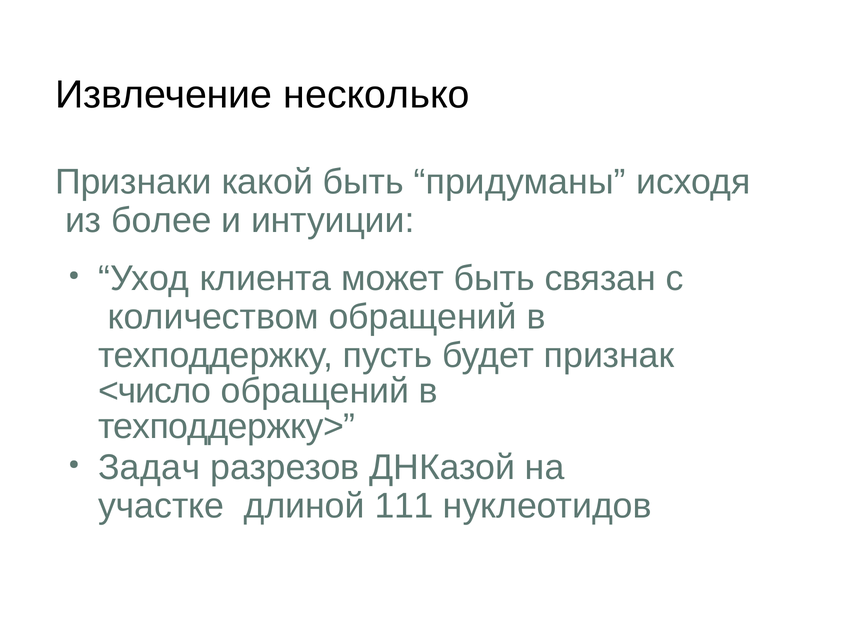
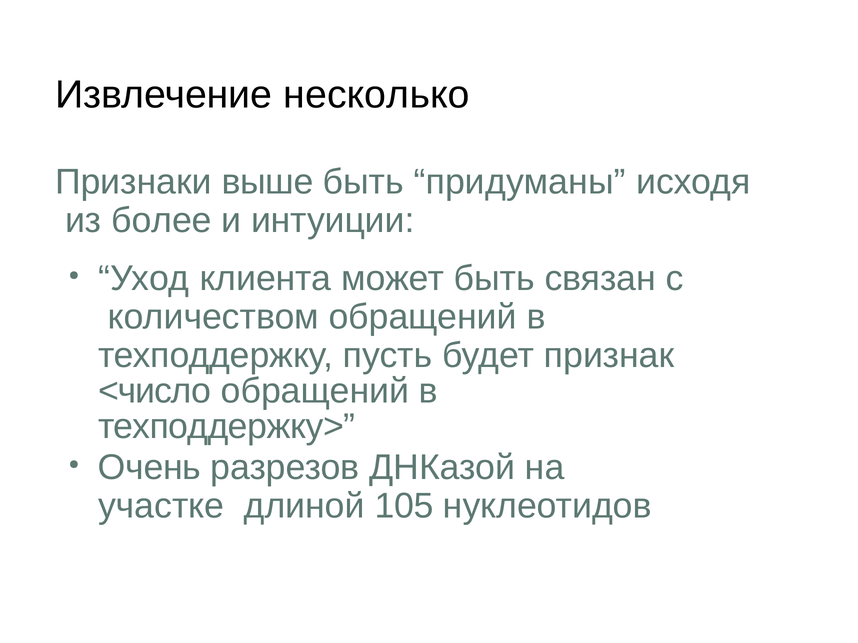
какой: какой -> выше (268, 182)
Задач: Задач -> Очень (149, 468)
111: 111 -> 105 (404, 506)
